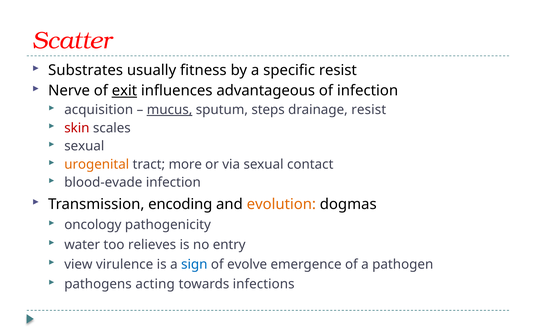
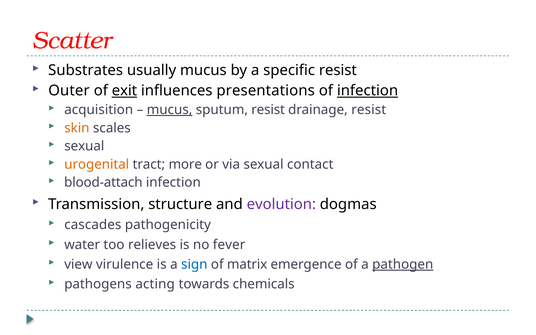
usually fitness: fitness -> mucus (203, 70)
Nerve: Nerve -> Outer (69, 91)
advantageous: advantageous -> presentations (266, 91)
infection underline: none -> present (368, 91)
sputum steps: steps -> resist (268, 110)
skin colour: red -> orange (77, 128)
blood-evade: blood-evade -> blood-attach (103, 183)
encoding: encoding -> structure (180, 204)
evolution colour: orange -> purple (281, 204)
oncology: oncology -> cascades (93, 225)
entry: entry -> fever (229, 245)
evolve: evolve -> matrix (247, 264)
pathogen underline: none -> present (403, 264)
infections: infections -> chemicals (264, 284)
